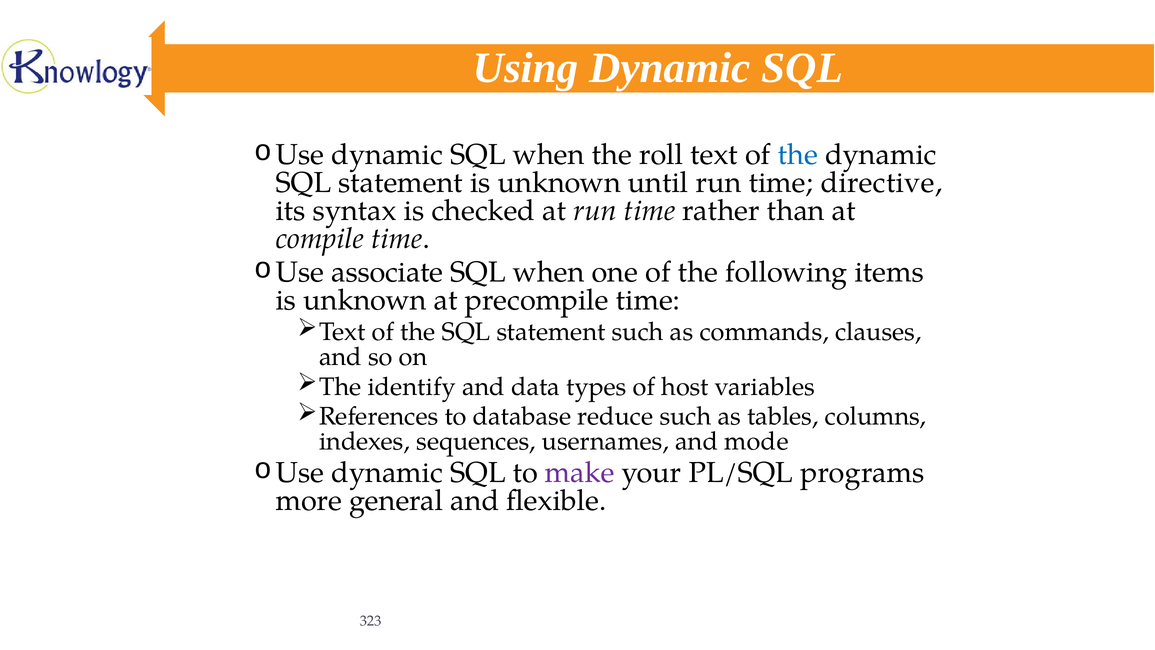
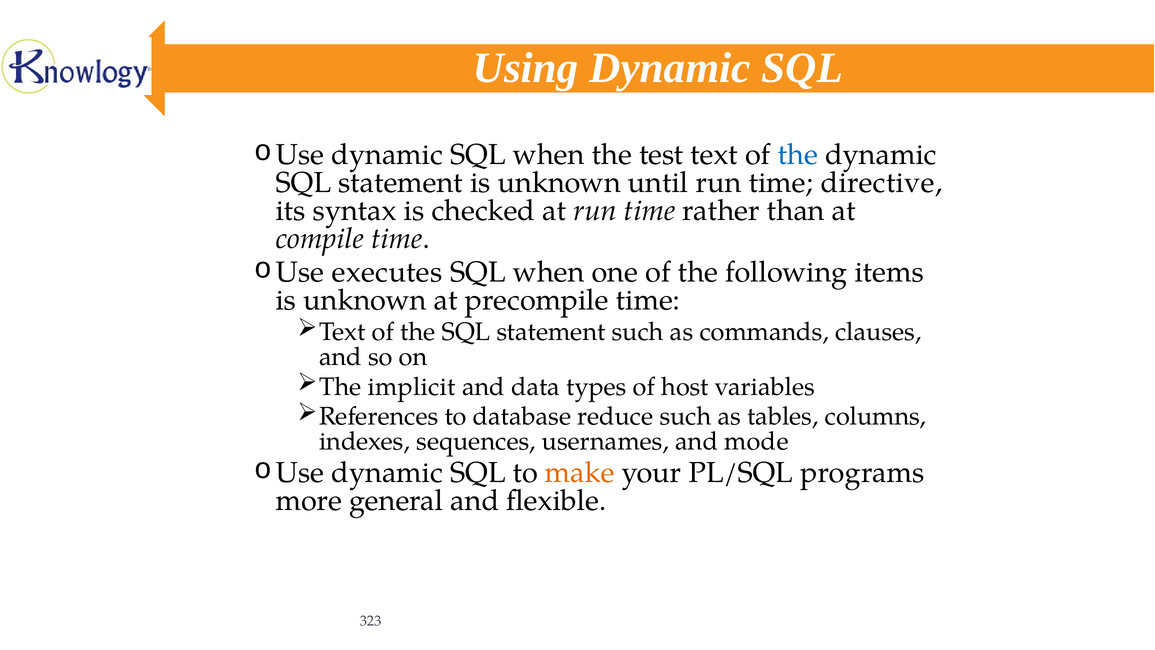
roll: roll -> test (661, 154)
associate: associate -> executes (387, 272)
identify: identify -> implicit (412, 386)
make colour: purple -> orange (580, 473)
